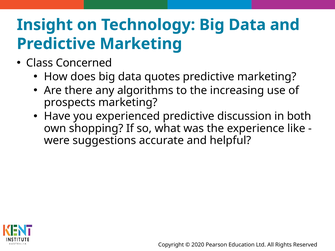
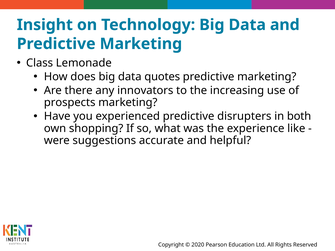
Concerned: Concerned -> Lemonade (84, 63)
algorithms: algorithms -> innovators (145, 91)
discussion: discussion -> disrupters (244, 116)
